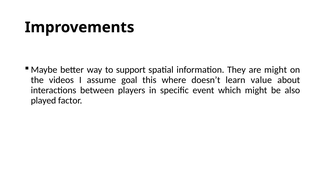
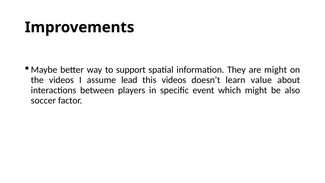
goal: goal -> lead (129, 80)
this where: where -> videos (174, 80)
played: played -> soccer (43, 100)
